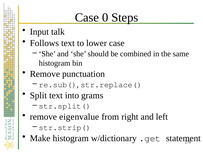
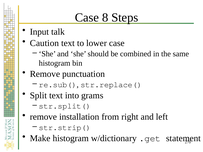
0: 0 -> 8 (105, 17)
Follows: Follows -> Caution (44, 43)
eigenvalue: eigenvalue -> installation (79, 117)
